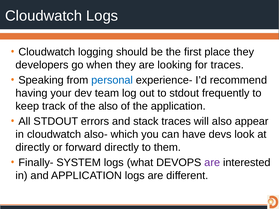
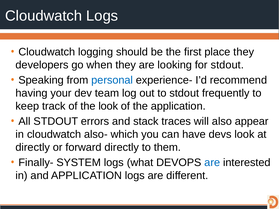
for traces: traces -> stdout (227, 65)
the also: also -> look (108, 106)
are colour: purple -> blue (212, 163)
